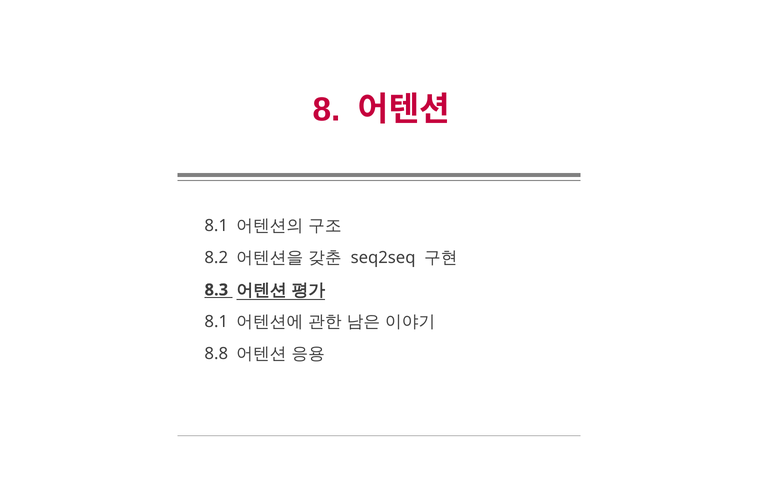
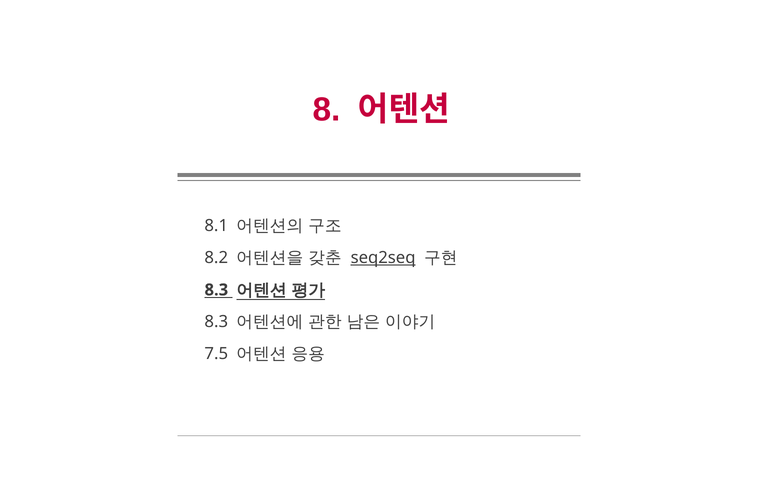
seq2seq underline: none -> present (383, 258)
8.1: 8.1 -> 8.3 (216, 322)
8.8: 8.8 -> 7.5 (216, 354)
